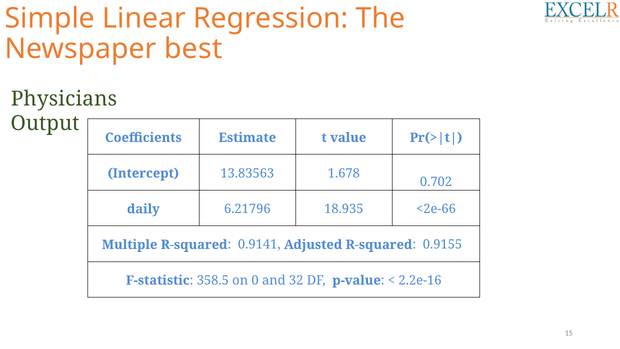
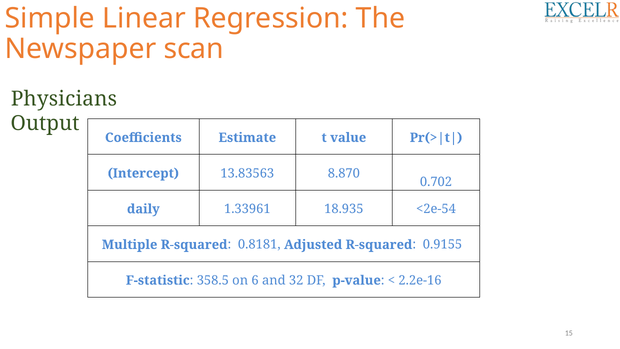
best: best -> scan (194, 49)
1.678: 1.678 -> 8.870 (344, 173)
6.21796: 6.21796 -> 1.33961 (247, 209)
<2e-66: <2e-66 -> <2e-54 (436, 209)
0.9141: 0.9141 -> 0.8181 (259, 245)
0: 0 -> 6 (255, 280)
